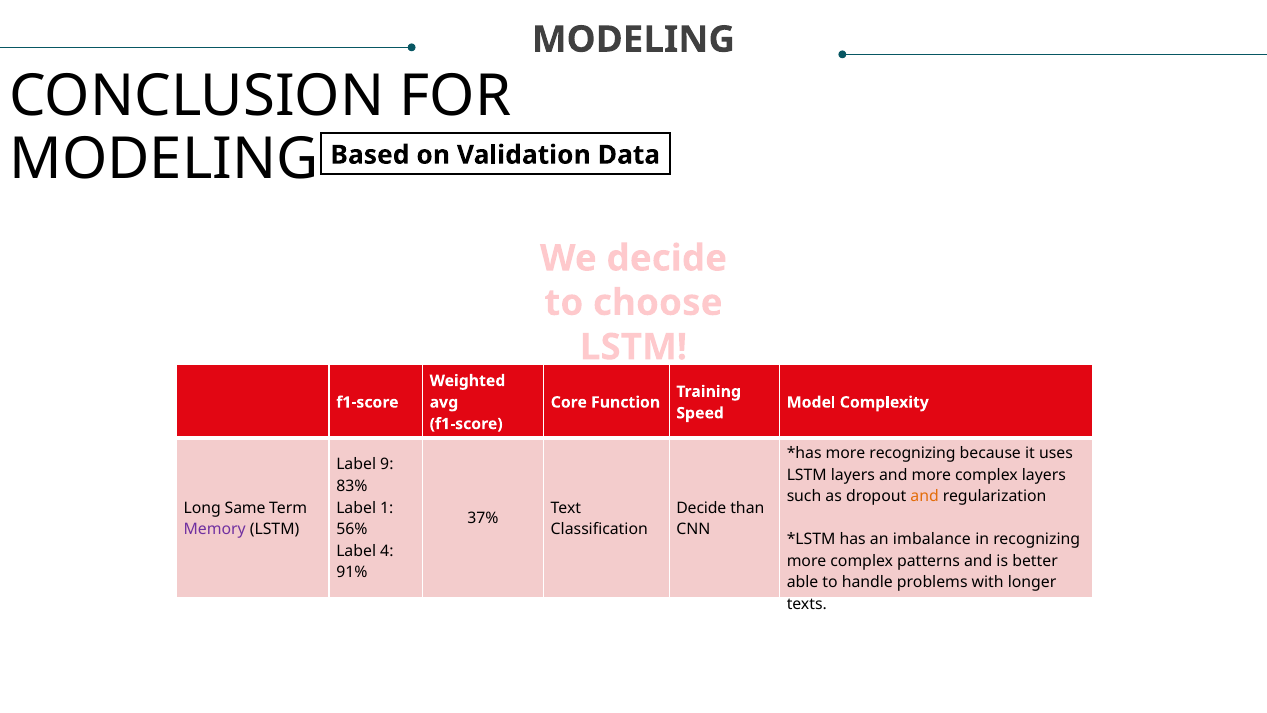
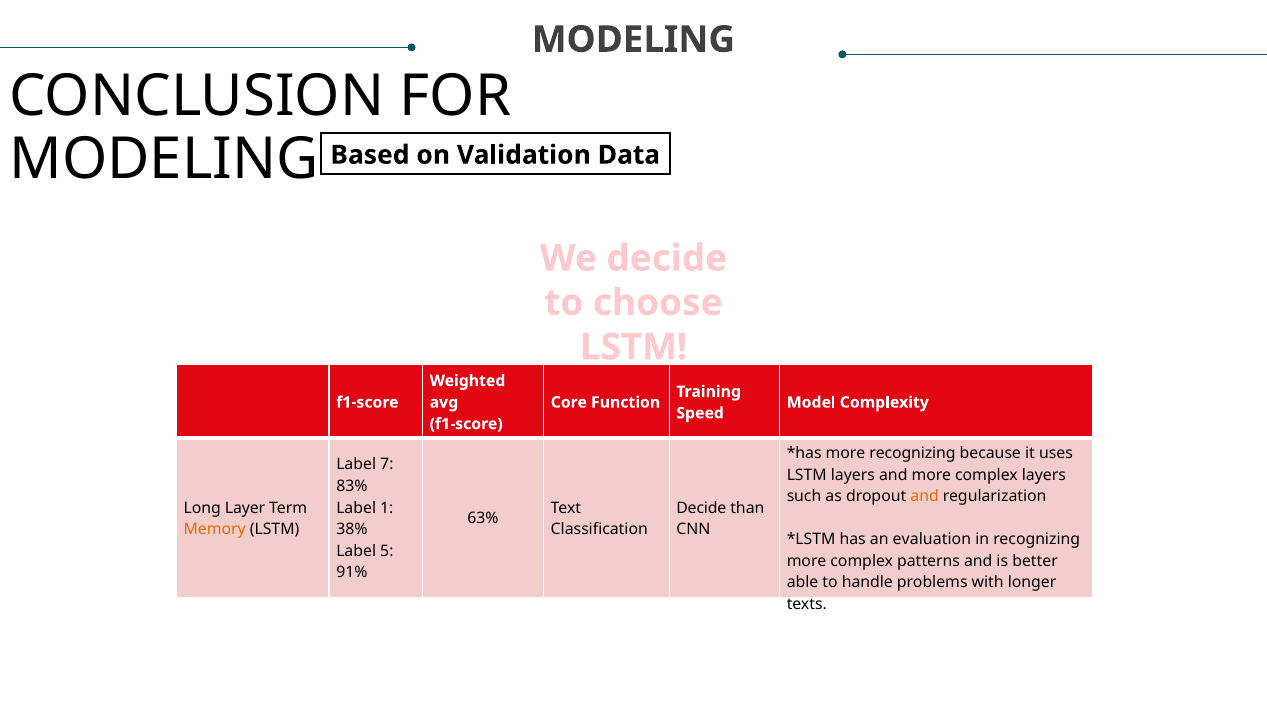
9: 9 -> 7 (387, 464)
Same: Same -> Layer (245, 508)
37%: 37% -> 63% (483, 518)
Memory colour: purple -> orange (215, 529)
56%: 56% -> 38% (352, 529)
imbalance: imbalance -> evaluation (932, 539)
4: 4 -> 5 (387, 551)
